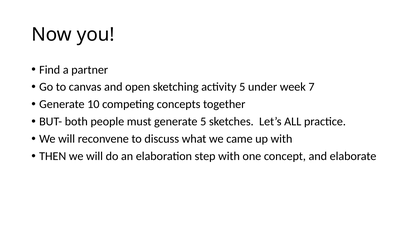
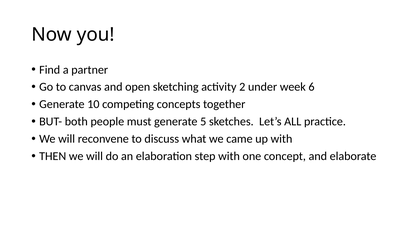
activity 5: 5 -> 2 (242, 87)
7: 7 -> 6 (312, 87)
